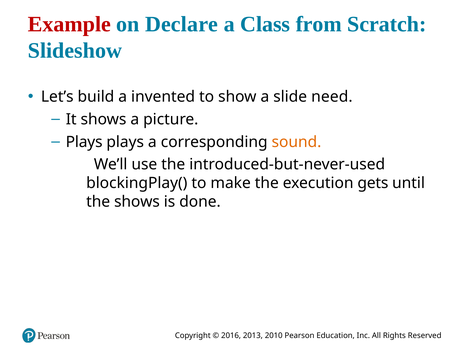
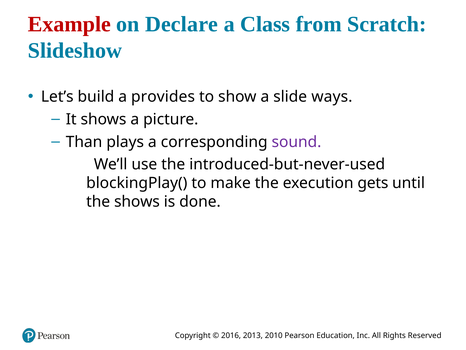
invented: invented -> provides (163, 97)
need: need -> ways (332, 97)
Plays: Plays -> Than (84, 142)
sound colour: orange -> purple (296, 142)
